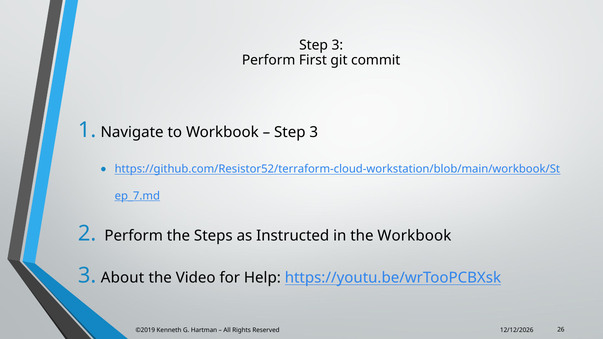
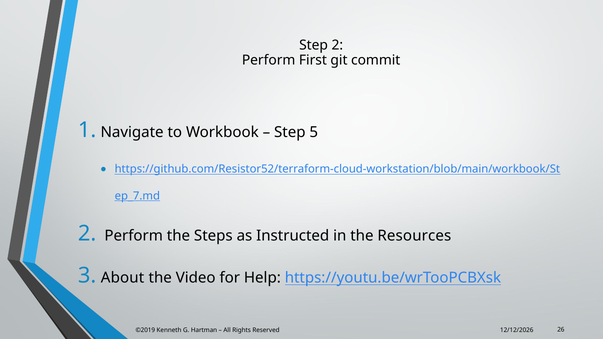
3: 3 -> 2 (337, 45)
3: 3 -> 5 (314, 132)
the Workbook: Workbook -> Resources (414, 236)
